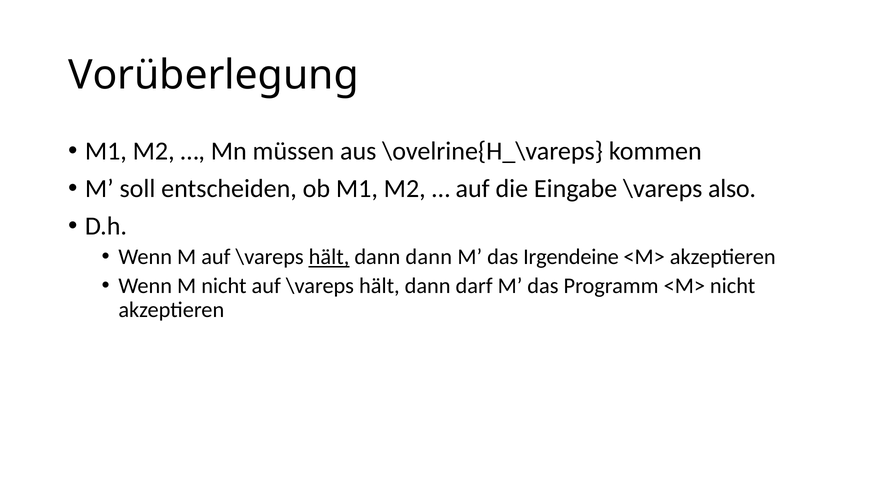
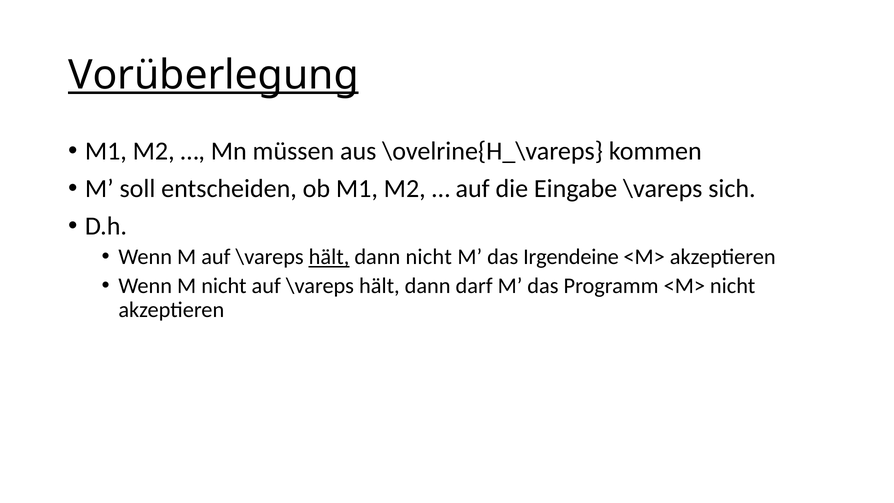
Vorüberlegung underline: none -> present (213, 75)
also: also -> sich (732, 189)
dann dann: dann -> nicht (429, 257)
